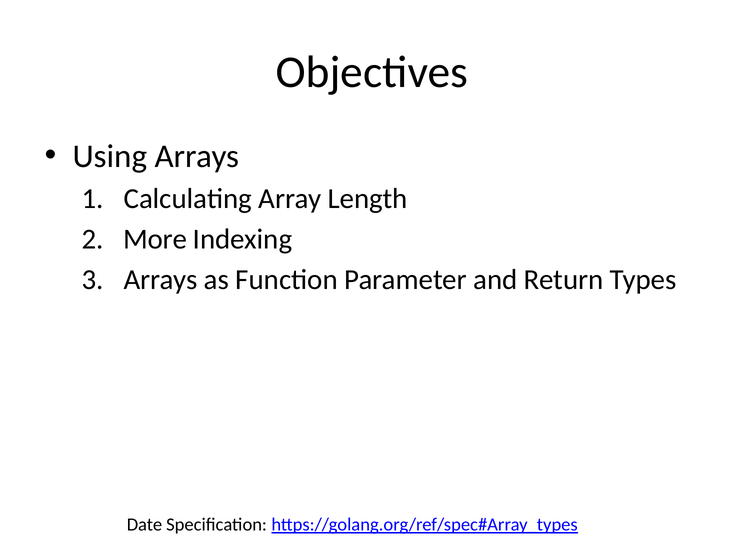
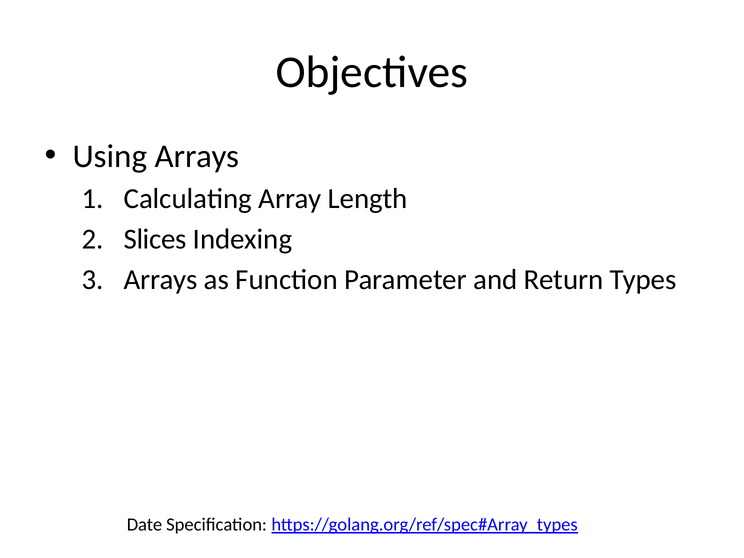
More: More -> Slices (155, 239)
